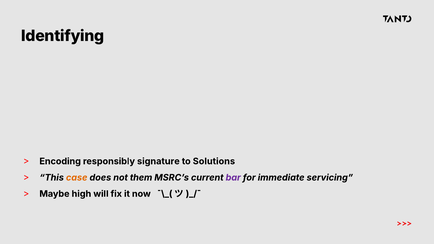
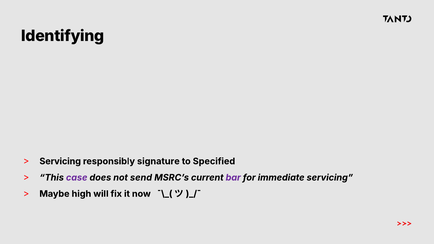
Encoding: Encoding -> Servicing (60, 161)
Solutions: Solutions -> Specified (214, 161)
case colour: orange -> purple (77, 178)
them: them -> send (141, 178)
